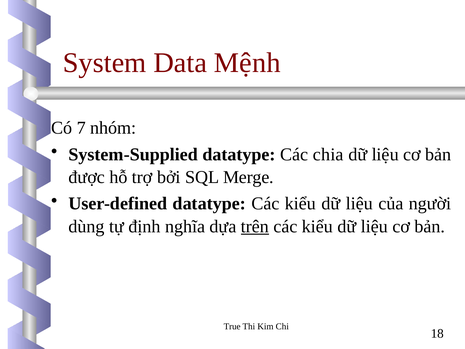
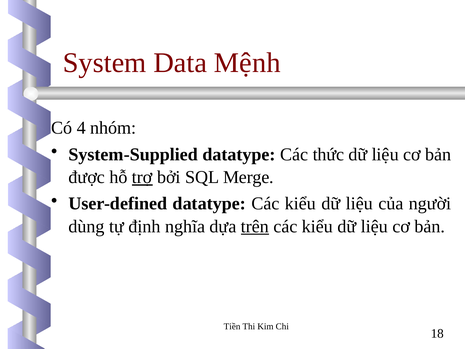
7: 7 -> 4 (81, 128)
chia: chia -> thức (328, 154)
trợ underline: none -> present (142, 177)
True: True -> Tiền (232, 326)
